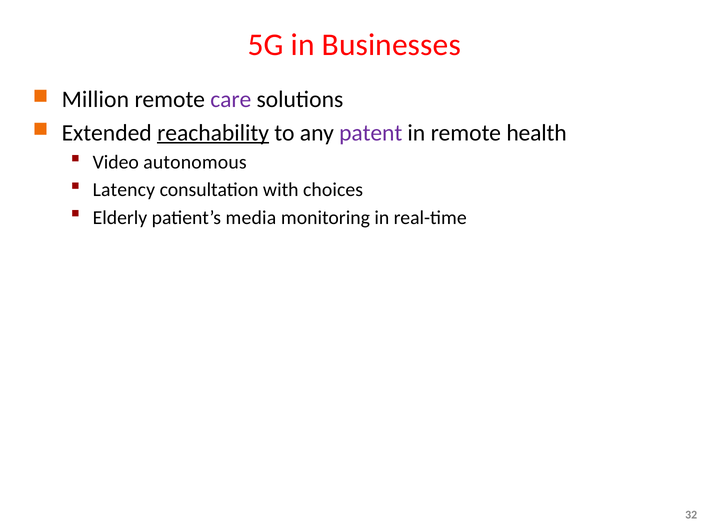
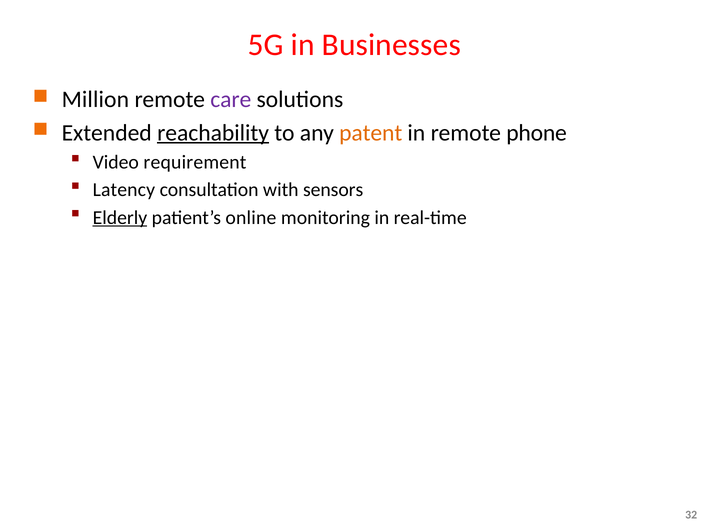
patent colour: purple -> orange (371, 133)
health: health -> phone (537, 133)
autonomous: autonomous -> requirement (195, 162)
choices: choices -> sensors (333, 190)
Elderly underline: none -> present (120, 217)
media: media -> online (251, 217)
